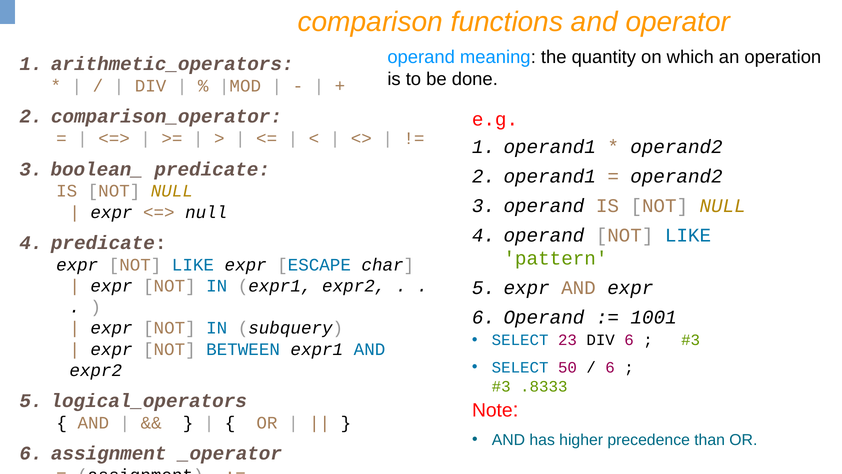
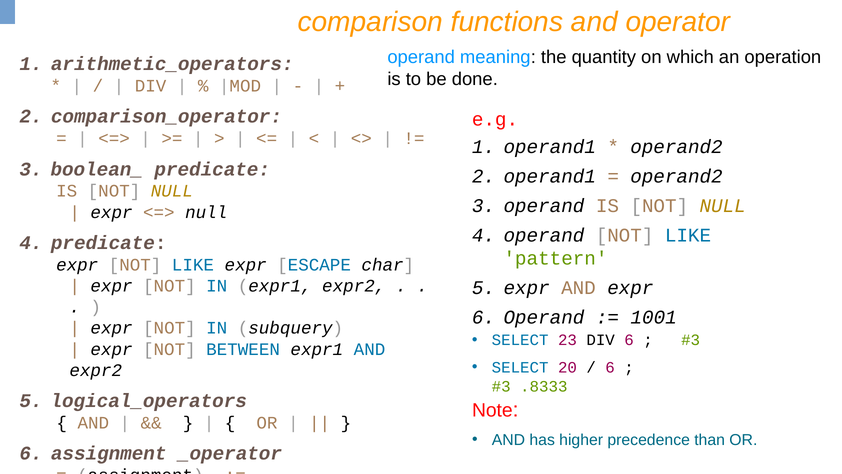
50: 50 -> 20 (567, 367)
